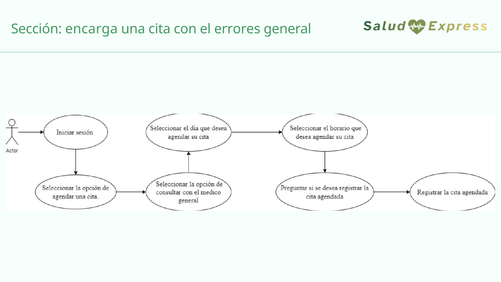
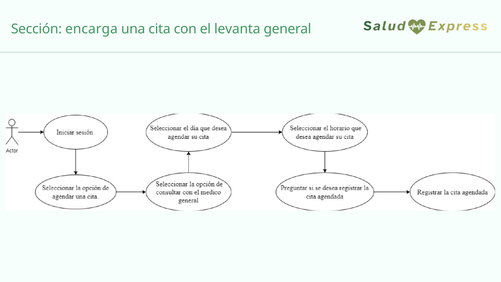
errores: errores -> levanta (237, 29)
